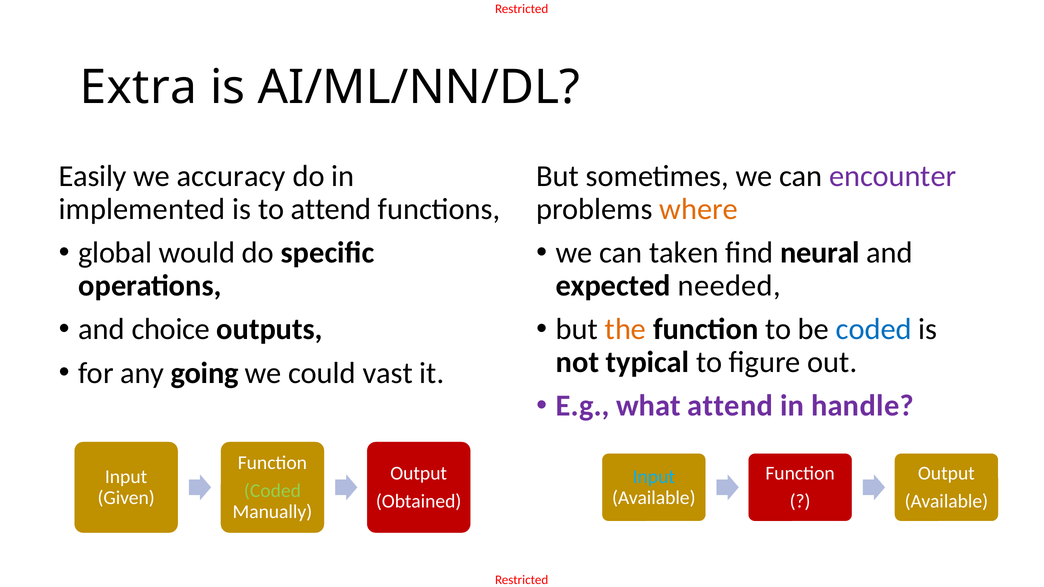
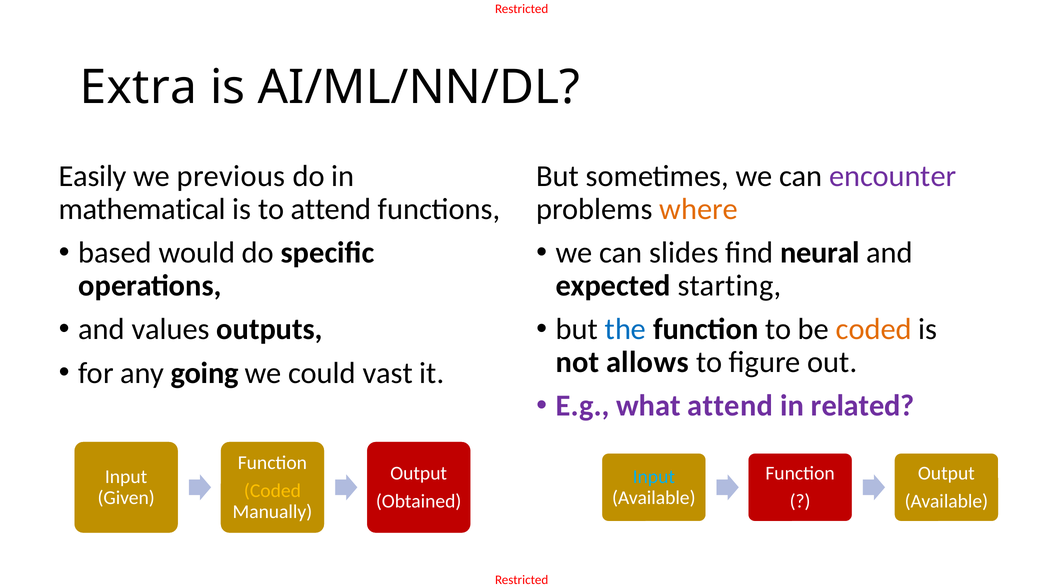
accuracy: accuracy -> previous (231, 176)
implemented: implemented -> mathematical (142, 209)
global: global -> based (115, 253)
taken: taken -> slides (684, 253)
needed: needed -> starting (729, 286)
choice: choice -> values (171, 330)
the colour: orange -> blue (625, 330)
coded colour: blue -> orange (874, 330)
typical: typical -> allows (647, 362)
handle: handle -> related (863, 406)
Coded colour: light green -> yellow (272, 491)
